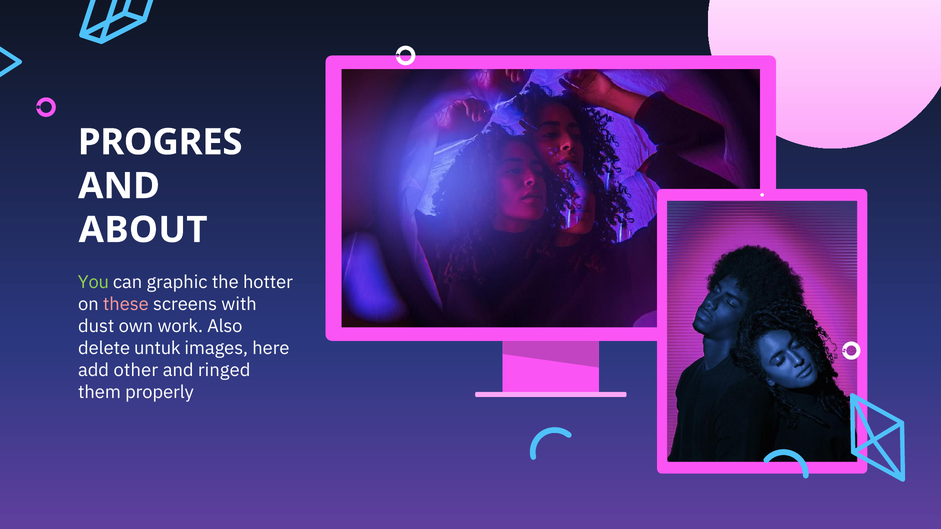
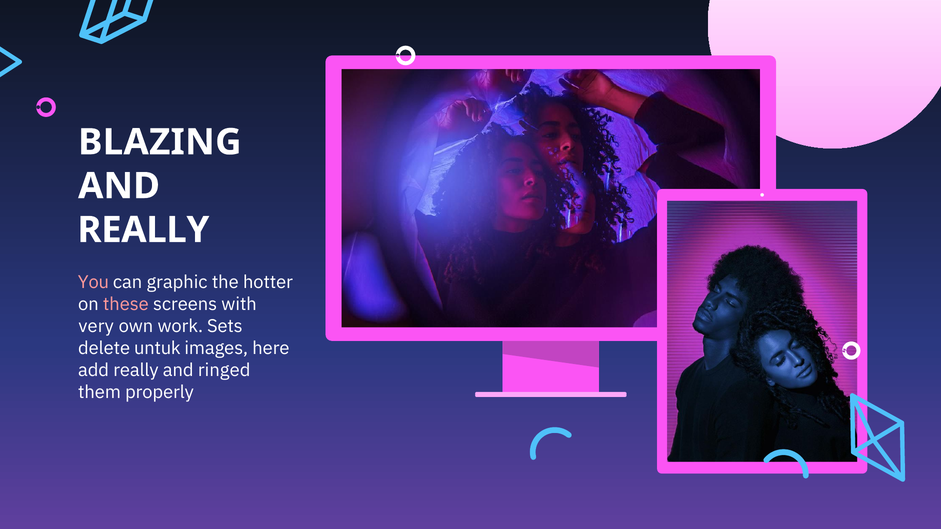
PROGRES: PROGRES -> BLAZING (160, 142)
ABOUT: ABOUT -> REALLY (143, 230)
You colour: light green -> pink (93, 283)
dust: dust -> very (96, 326)
Also: Also -> Sets (225, 326)
add other: other -> really (136, 370)
